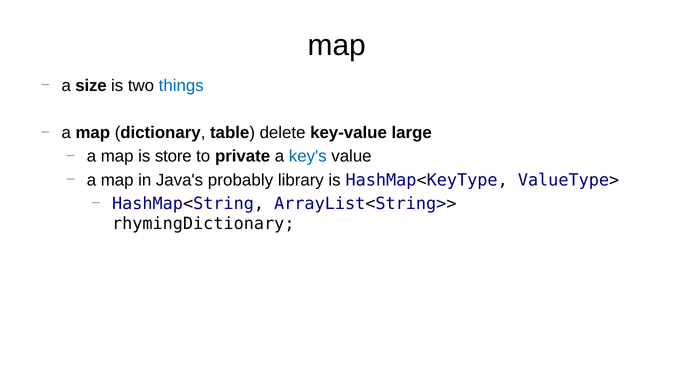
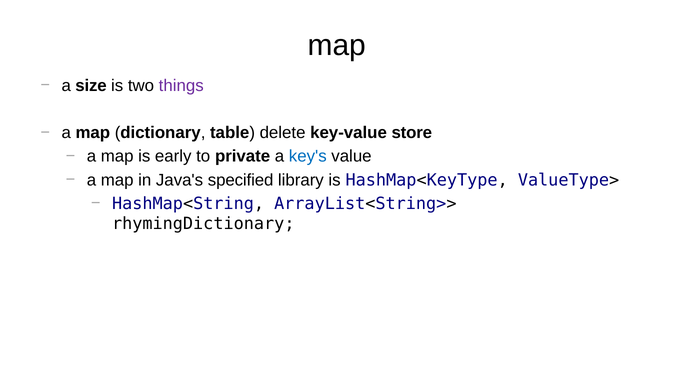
things colour: blue -> purple (181, 86)
large: large -> store (412, 133)
store: store -> early (173, 156)
probably: probably -> specified (241, 180)
